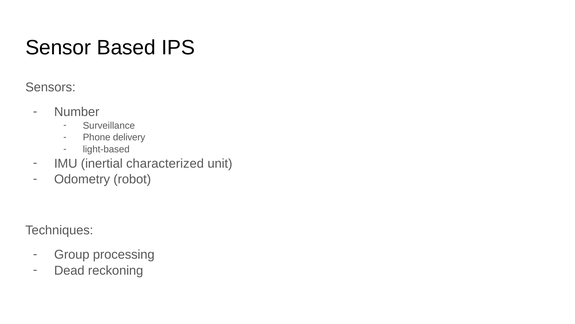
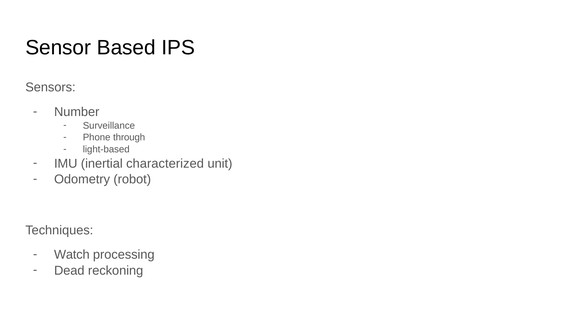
delivery: delivery -> through (129, 137)
Group: Group -> Watch (72, 254)
